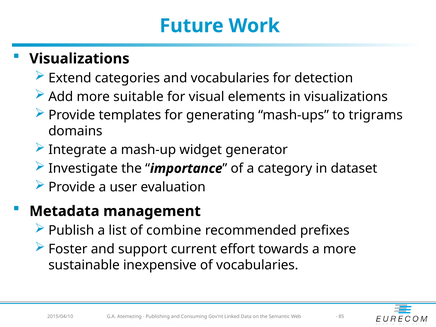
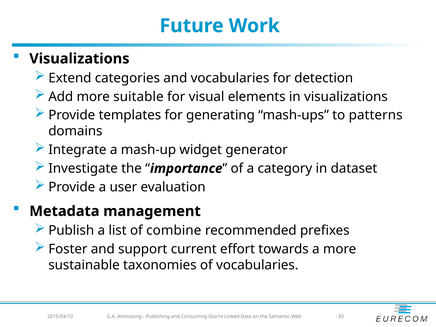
trigrams: trigrams -> patterns (376, 115)
inexpensive: inexpensive -> taxonomies (160, 265)
